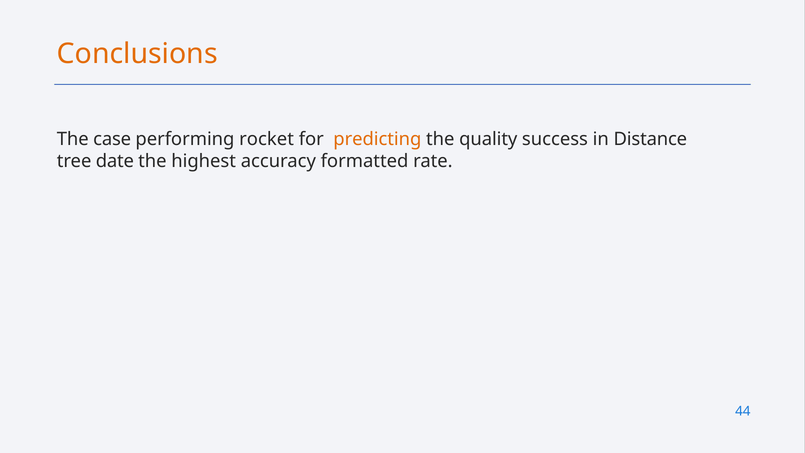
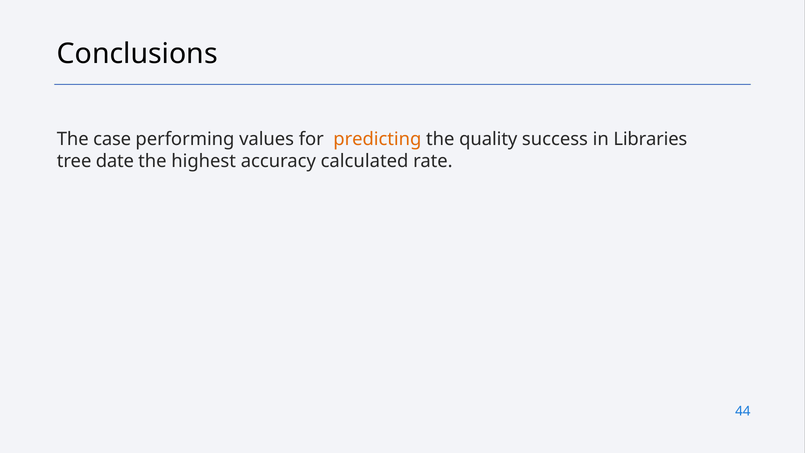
Conclusions colour: orange -> black (137, 54)
rocket: rocket -> values (267, 139)
Distance: Distance -> Libraries (650, 139)
formatted: formatted -> calculated (365, 161)
